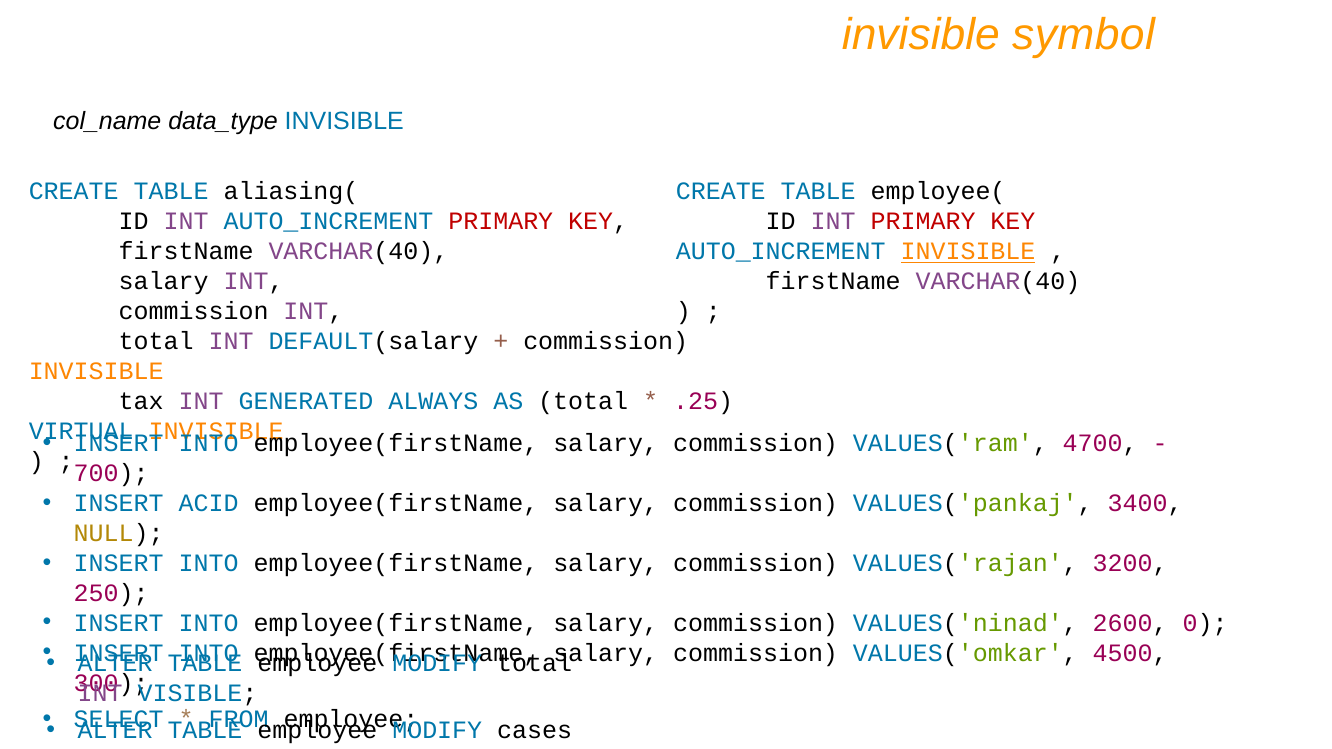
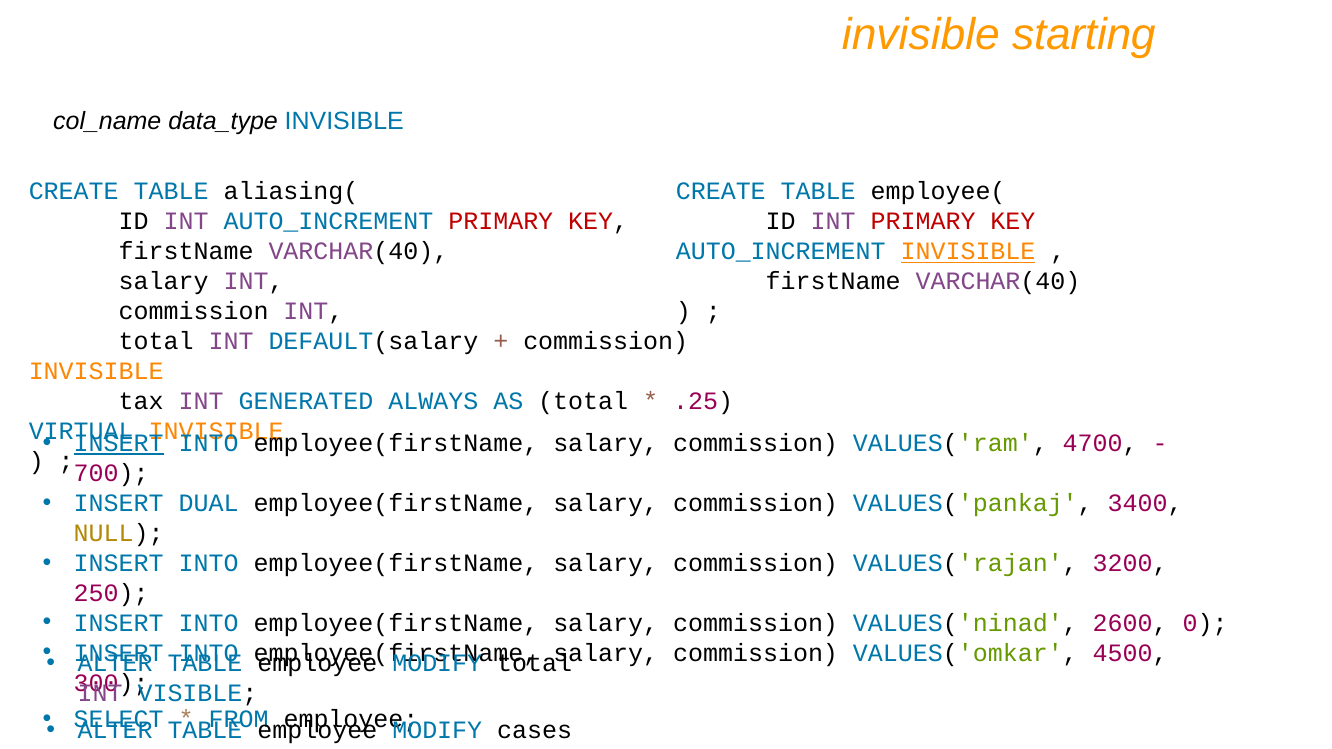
symbol: symbol -> starting (1084, 35)
INSERT underline: none -> present (119, 443)
ACID: ACID -> DUAL (209, 503)
